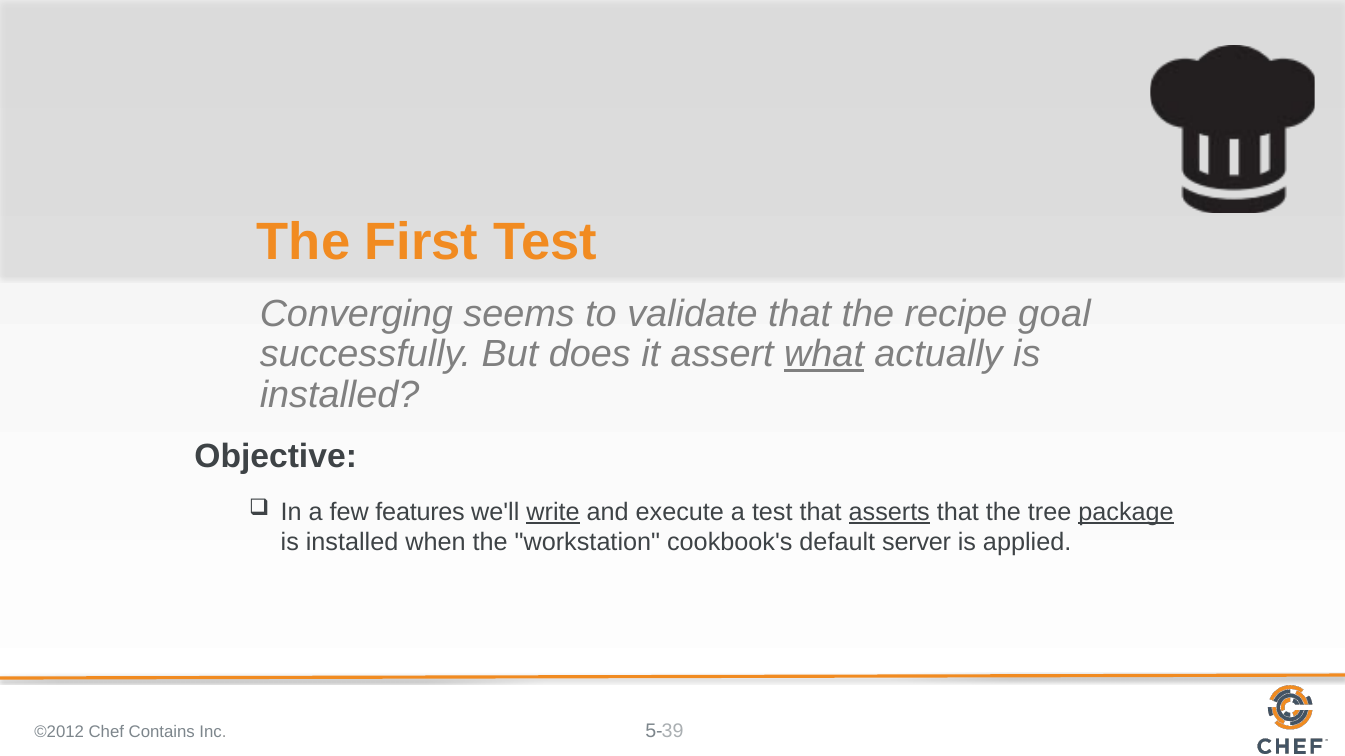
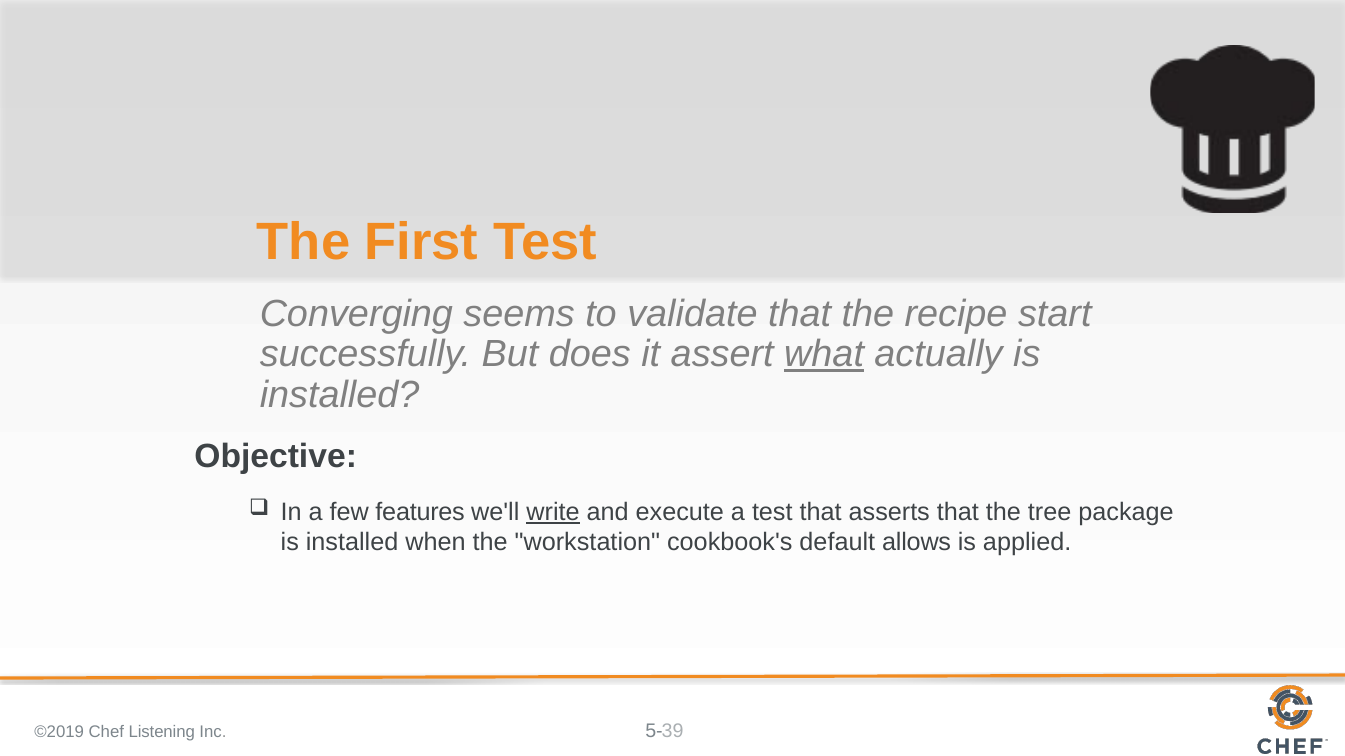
goal: goal -> start (1055, 314)
asserts underline: present -> none (889, 512)
package underline: present -> none (1126, 512)
server: server -> allows (917, 543)
©2012: ©2012 -> ©2019 (59, 732)
Contains: Contains -> Listening (162, 732)
